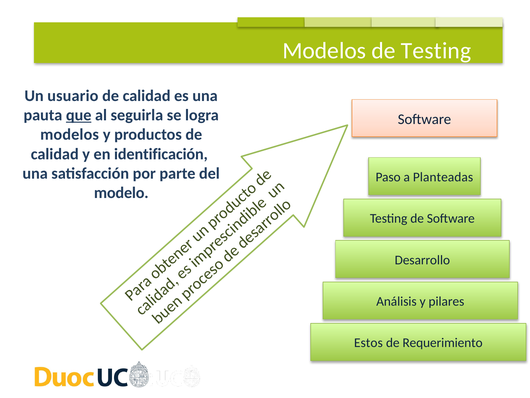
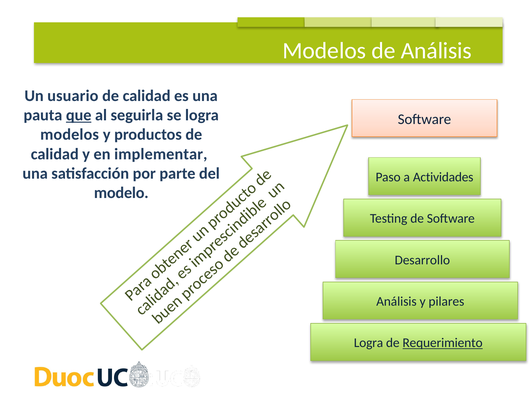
de Testing: Testing -> Análisis (436, 51)
identificación: identificación -> implementar (161, 154)
Planteadas: Planteadas -> Actividades (443, 177)
Estos: Estos -> Logra (369, 343)
Requerimiento underline: none -> present (443, 343)
